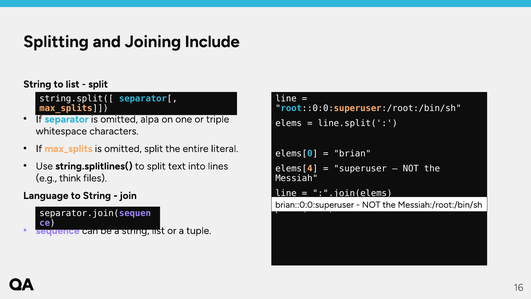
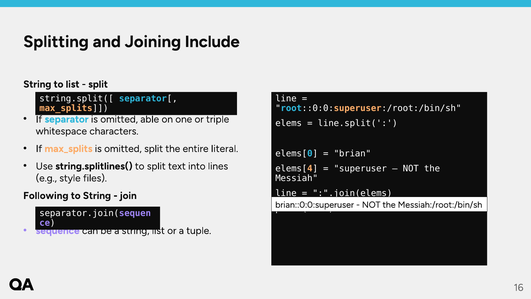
alpa: alpa -> able (150, 119)
think: think -> style (70, 178)
Language: Language -> Following (46, 195)
